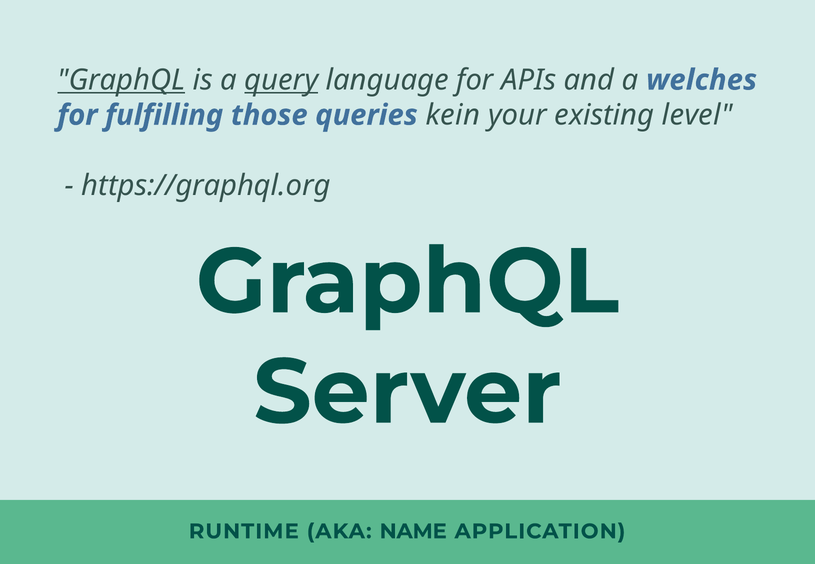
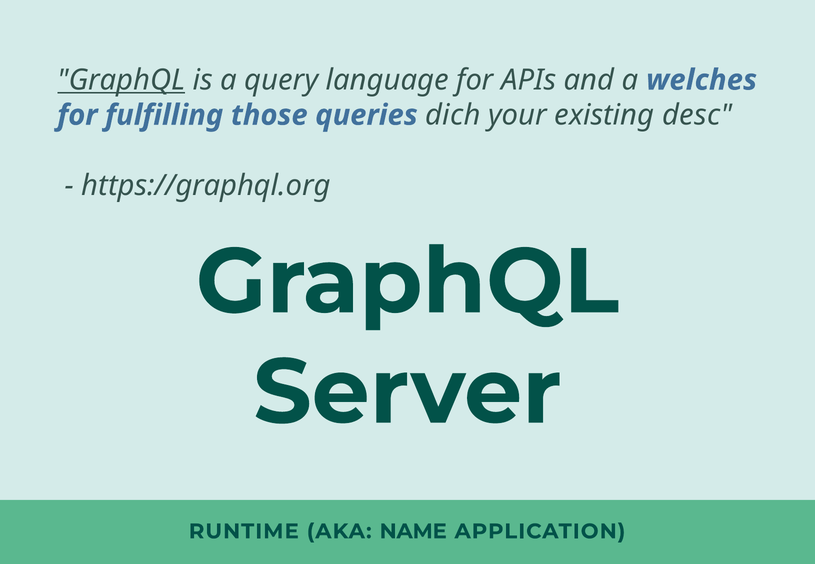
query underline: present -> none (281, 80)
kein: kein -> dich (453, 115)
level: level -> desc (697, 115)
